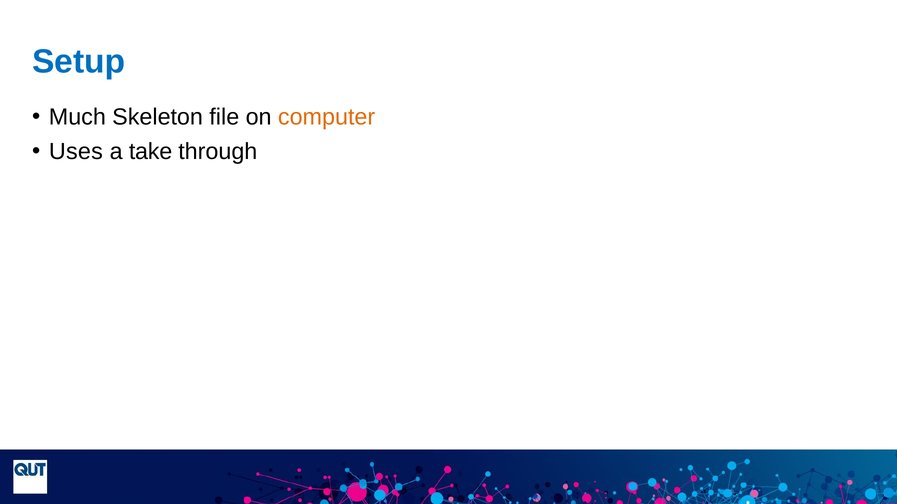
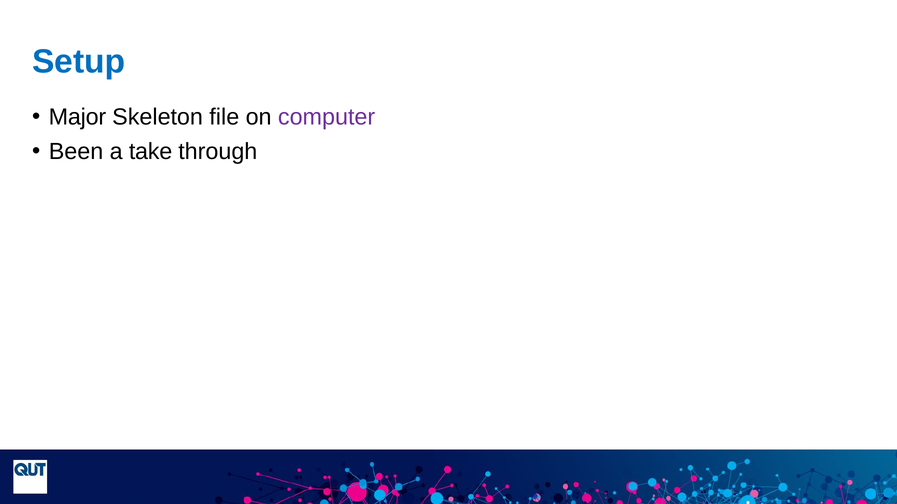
Much: Much -> Major (77, 117)
computer colour: orange -> purple (327, 117)
Uses: Uses -> Been (76, 152)
